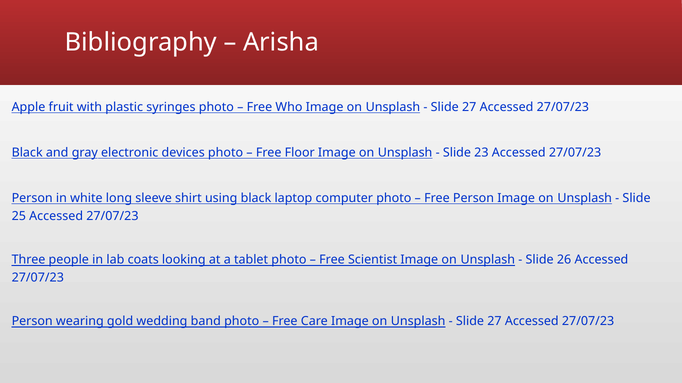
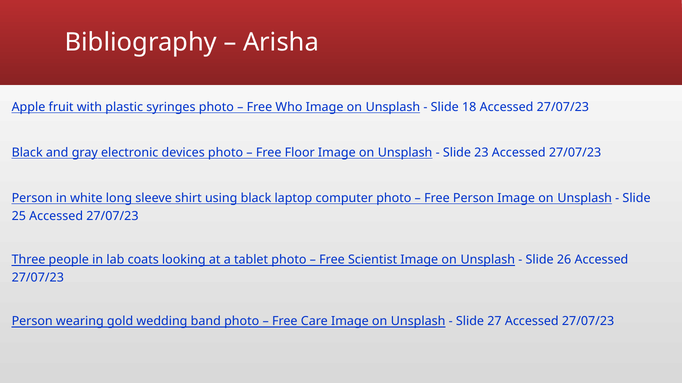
27: 27 -> 18 (469, 107)
